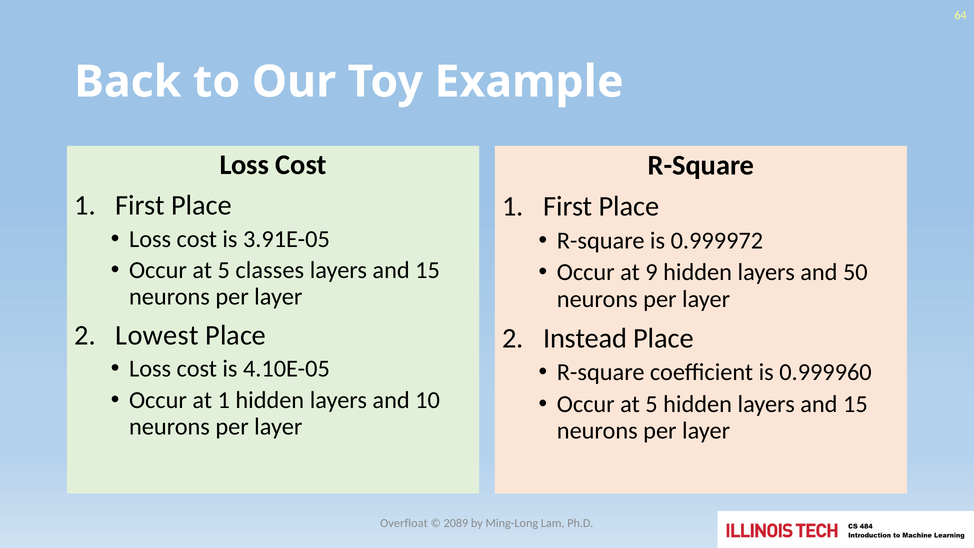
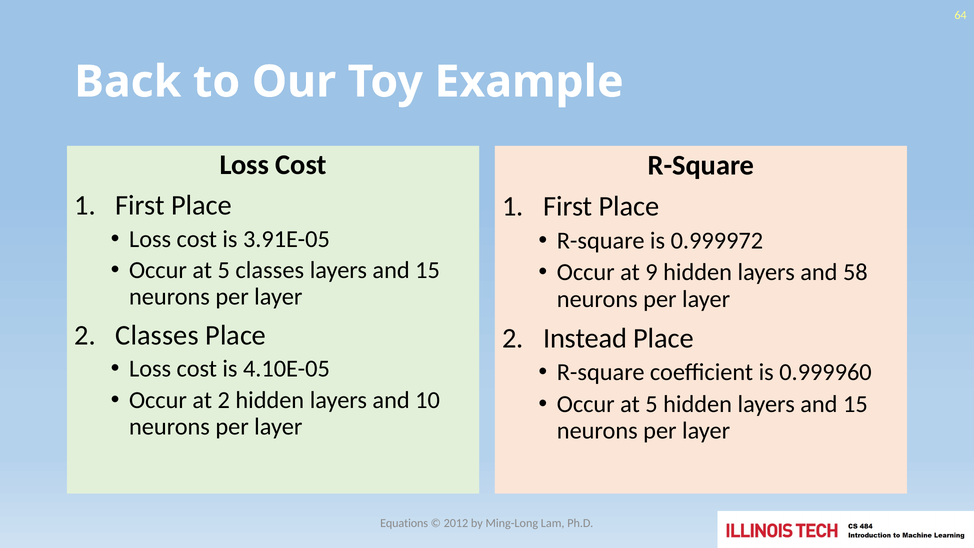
50: 50 -> 58 (855, 272)
Lowest: Lowest -> Classes (157, 335)
at 1: 1 -> 2 (224, 400)
Overfloat: Overfloat -> Equations (404, 523)
2089: 2089 -> 2012 (456, 523)
